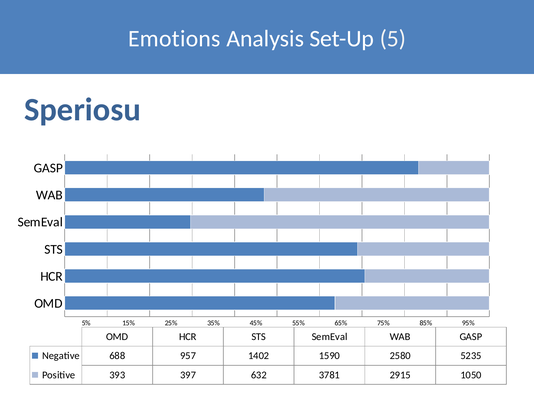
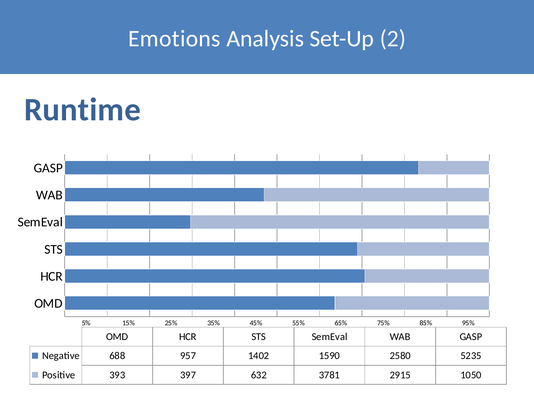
5: 5 -> 2 (393, 39)
Speriosu: Speriosu -> Runtime (82, 110)
